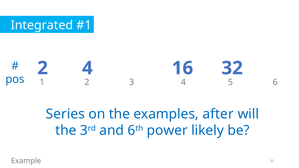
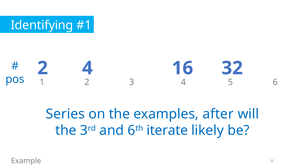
Integrated: Integrated -> Identifying (42, 25)
power: power -> iterate (167, 131)
